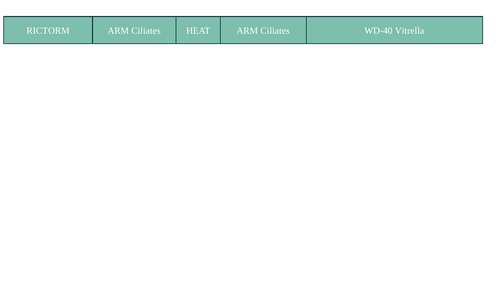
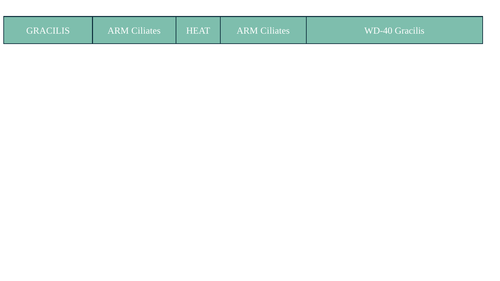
RICTORM: RICTORM -> GRACILIS (48, 31)
WD-40 Vitrella: Vitrella -> Gracilis (410, 31)
